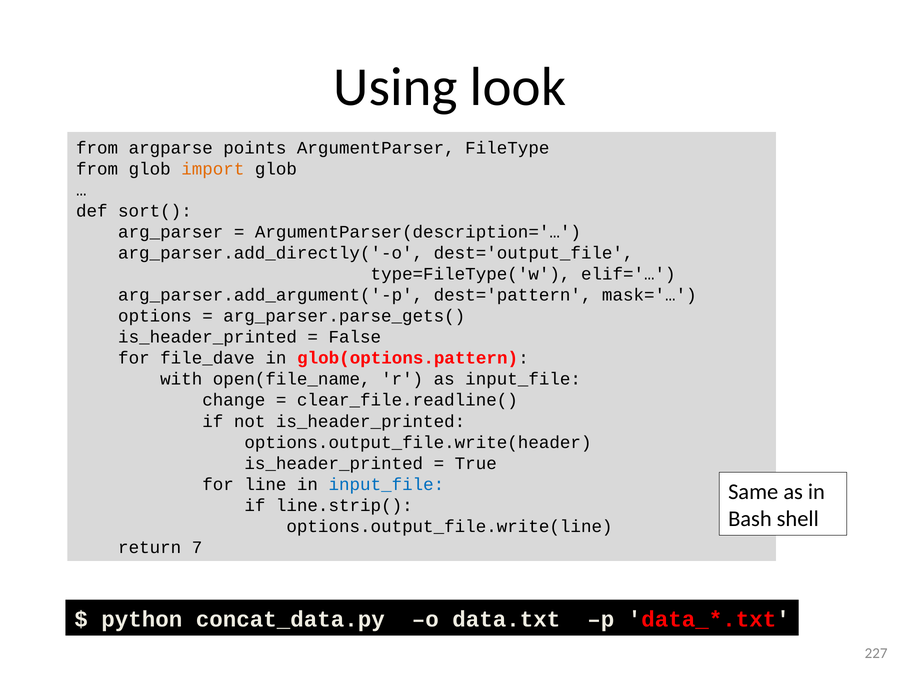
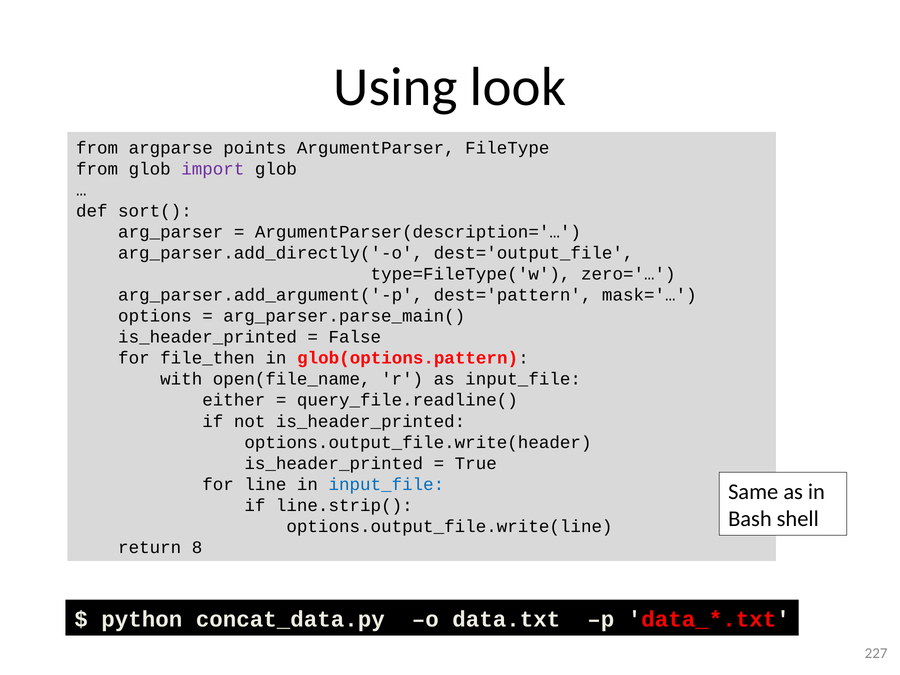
import colour: orange -> purple (213, 169)
elif='…: elif='… -> zero='… (628, 274)
arg_parser.parse_gets(: arg_parser.parse_gets( -> arg_parser.parse_main( (344, 316)
file_dave: file_dave -> file_then (208, 358)
change: change -> either (234, 400)
clear_file.readline(: clear_file.readline( -> query_file.readline( (407, 400)
7: 7 -> 8 (197, 547)
